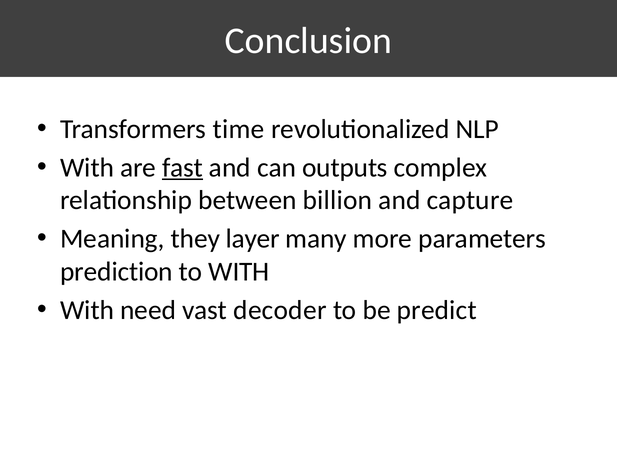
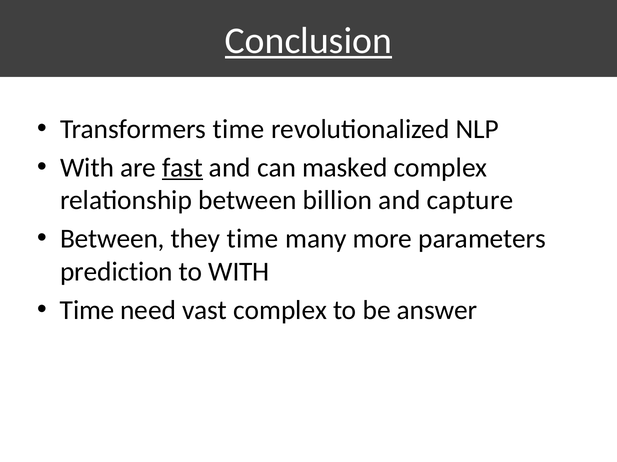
Conclusion underline: none -> present (308, 41)
outputs: outputs -> masked (345, 168)
Meaning: Meaning -> Between (112, 239)
they layer: layer -> time (253, 239)
With: With -> Time (87, 310)
vast decoder: decoder -> complex (280, 310)
predict: predict -> answer (437, 310)
